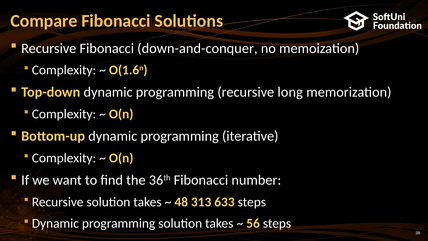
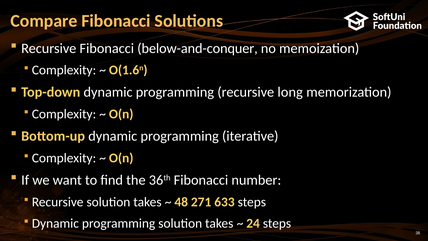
down-and-conquer: down-and-conquer -> below-and-conquer (198, 48)
313: 313 -> 271 (201, 202)
56: 56 -> 24 (253, 223)
